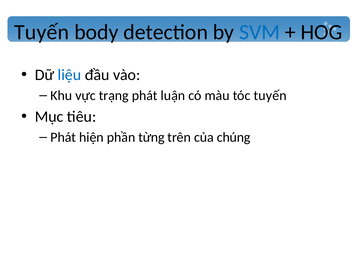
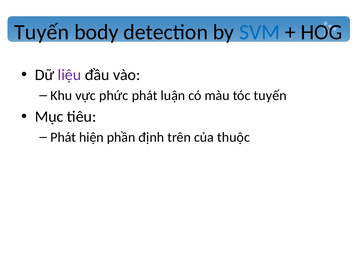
liệu colour: blue -> purple (69, 75)
trạng: trạng -> phức (114, 95)
từng: từng -> định (151, 137)
chúng: chúng -> thuộc (234, 137)
